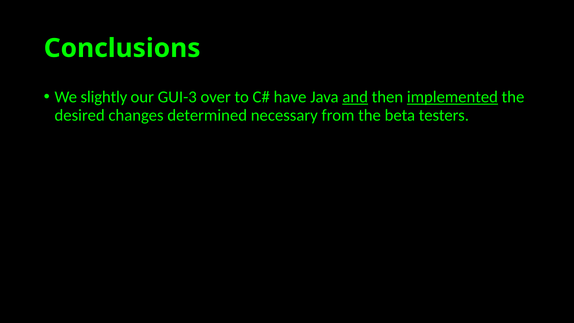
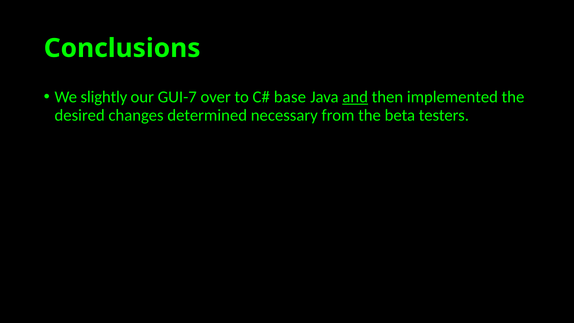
GUI-3: GUI-3 -> GUI-7 (177, 97)
have: have -> base (290, 97)
implemented underline: present -> none (452, 97)
